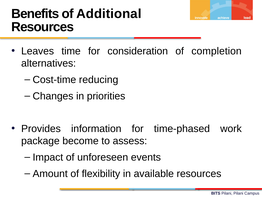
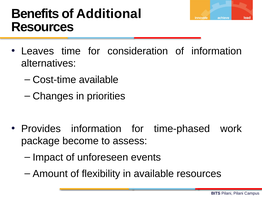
of completion: completion -> information (217, 51)
Cost-time reducing: reducing -> available (99, 79)
